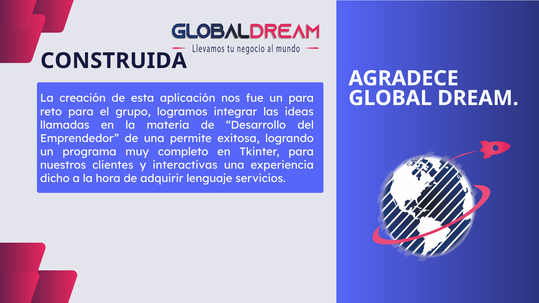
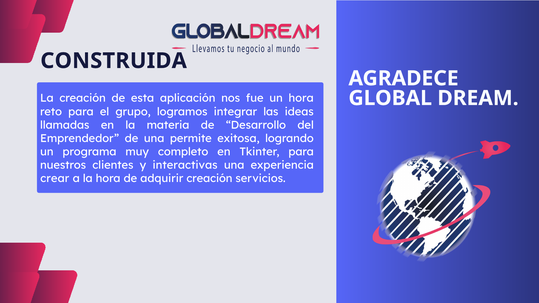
un para: para -> hora (301, 98)
dicho: dicho -> crear (55, 179)
adquirir lenguaje: lenguaje -> creación (209, 179)
